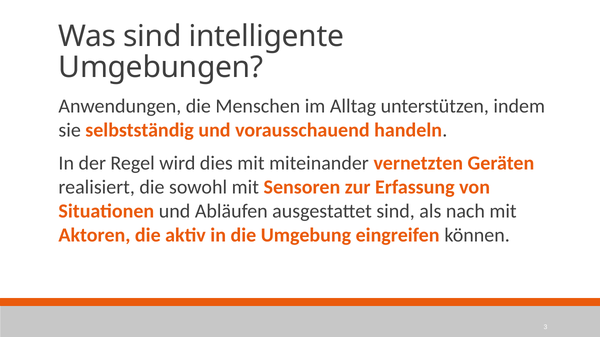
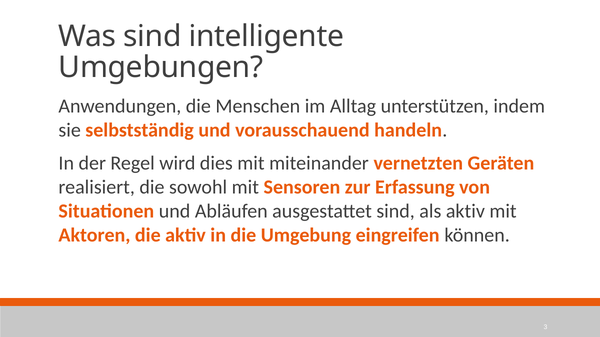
als nach: nach -> aktiv (465, 211)
